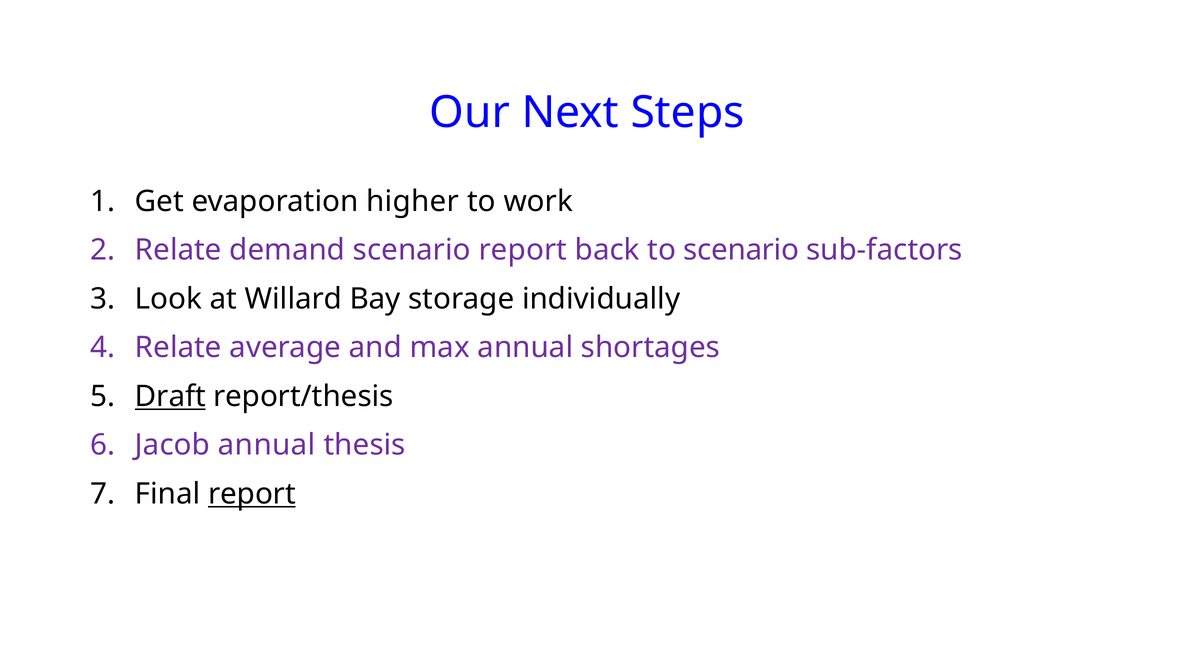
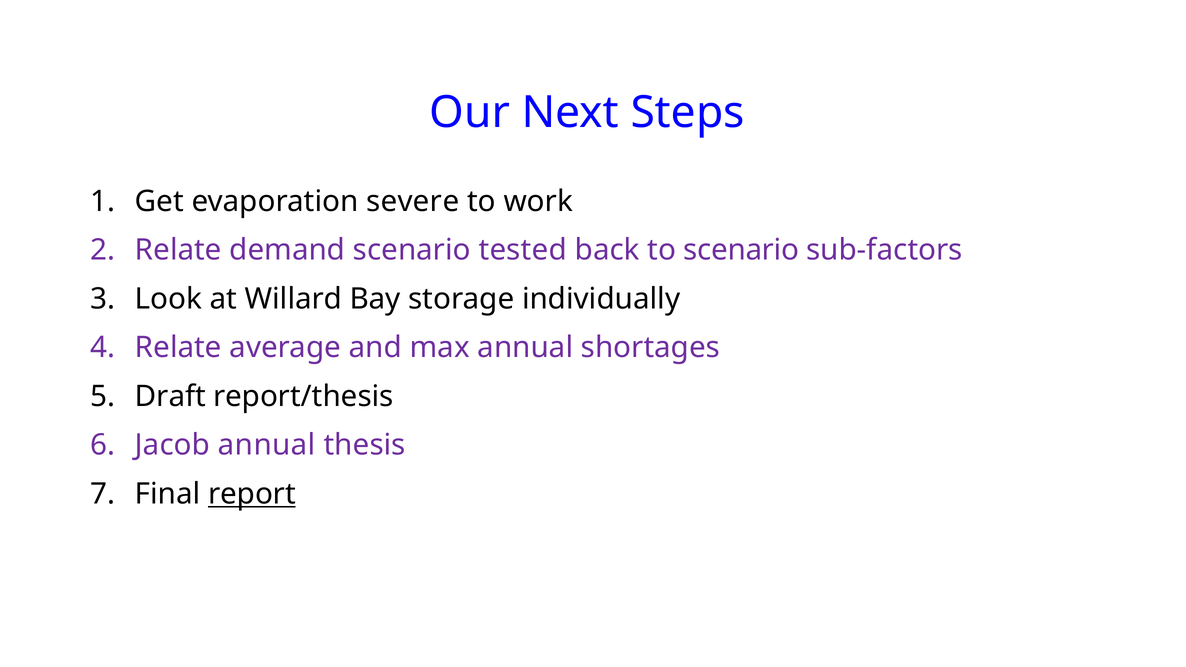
higher: higher -> severe (413, 201)
scenario report: report -> tested (523, 250)
Draft underline: present -> none (170, 397)
